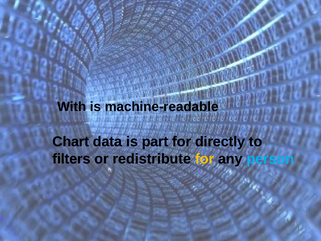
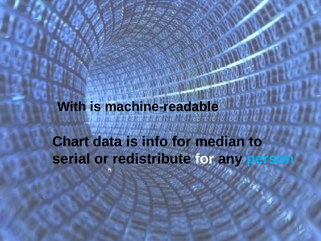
part: part -> info (155, 142)
directly: directly -> median (220, 142)
filters: filters -> serial (71, 159)
for colour: yellow -> white (205, 159)
